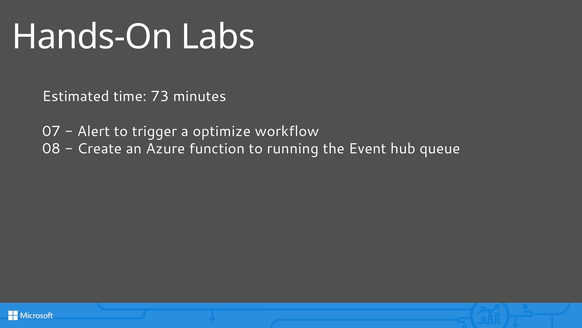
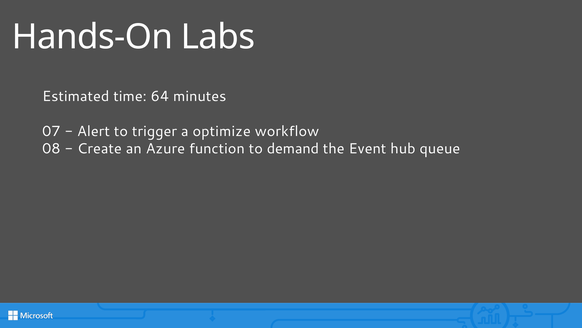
73: 73 -> 64 (160, 96)
running: running -> demand (293, 149)
